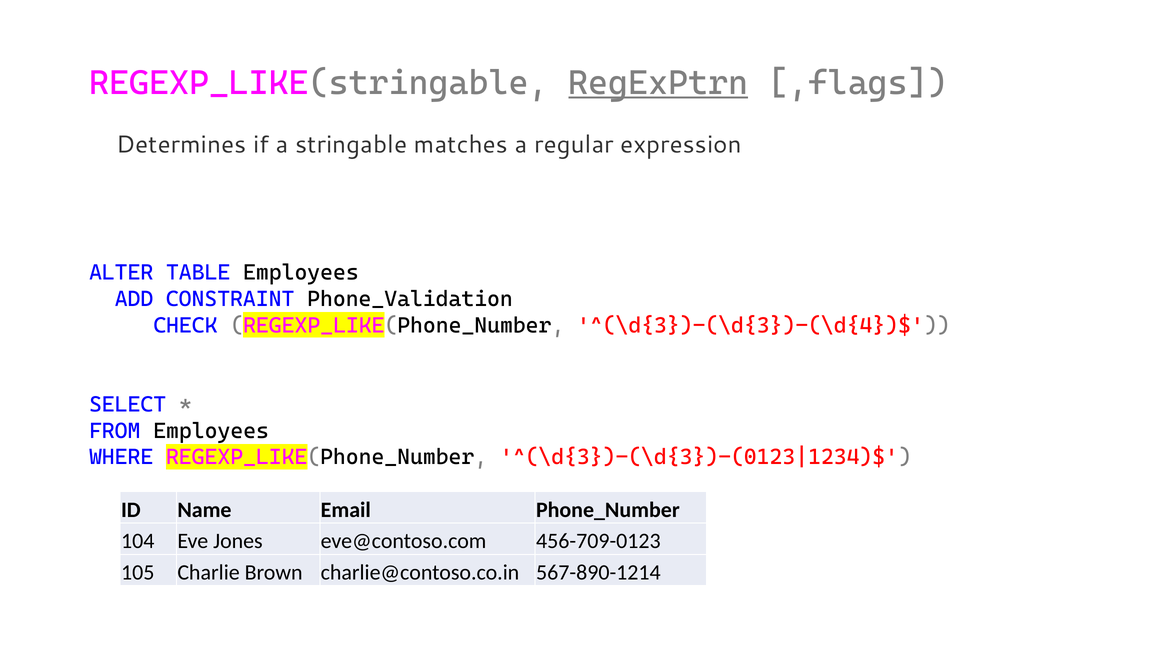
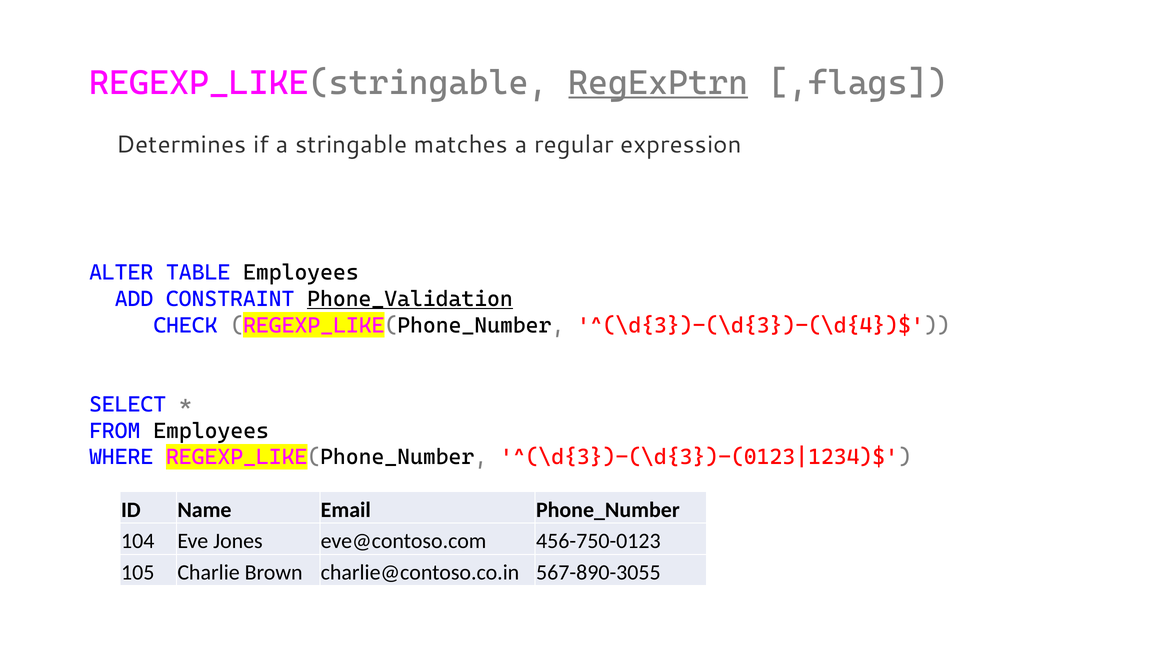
Phone_Validation underline: none -> present (410, 299)
456-709-0123: 456-709-0123 -> 456-750-0123 (598, 541)
567-890-1214: 567-890-1214 -> 567-890-3055 (598, 572)
